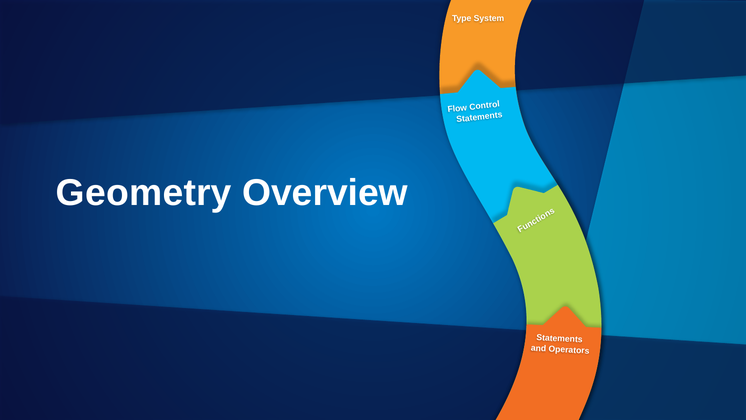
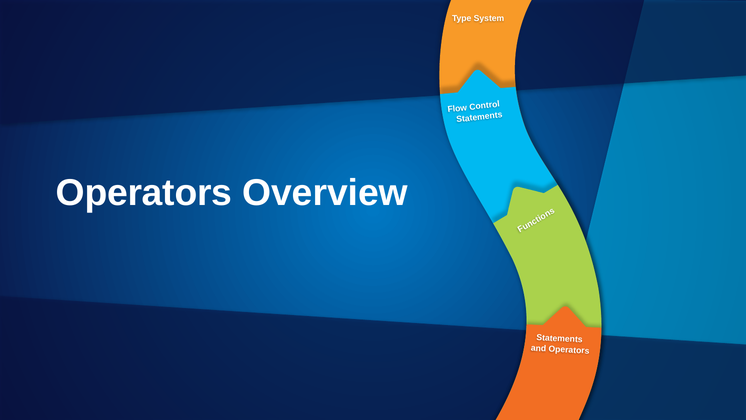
Geometry: Geometry -> Operators (144, 193)
